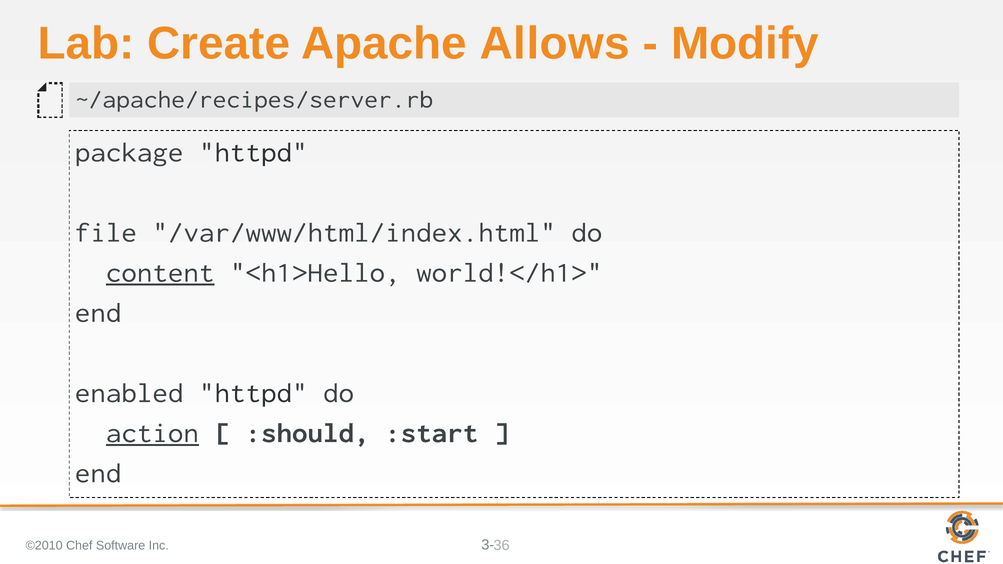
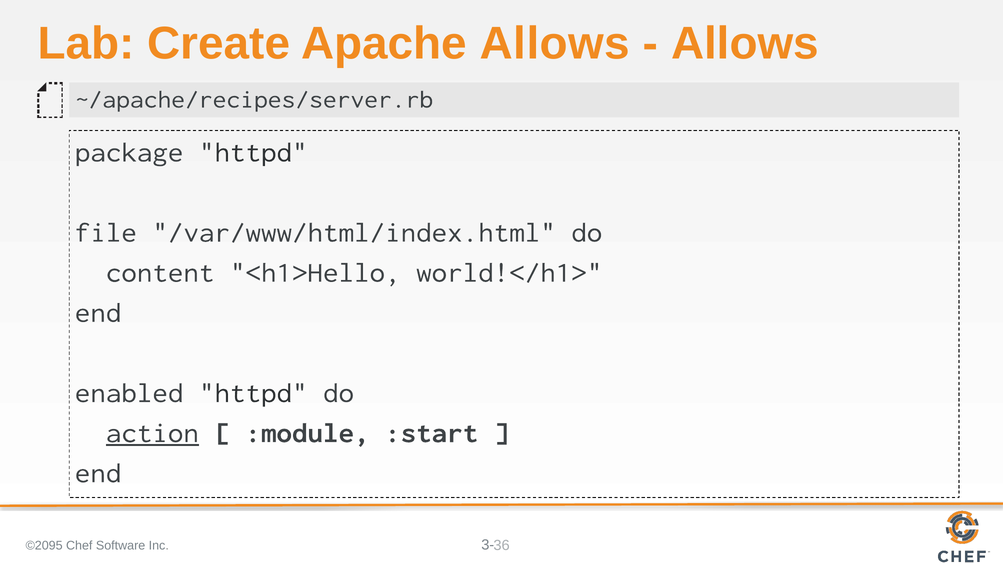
Modify: Modify -> Allows (745, 43)
content underline: present -> none (160, 272)
:should: :should -> :module (308, 433)
©2010: ©2010 -> ©2095 (44, 546)
